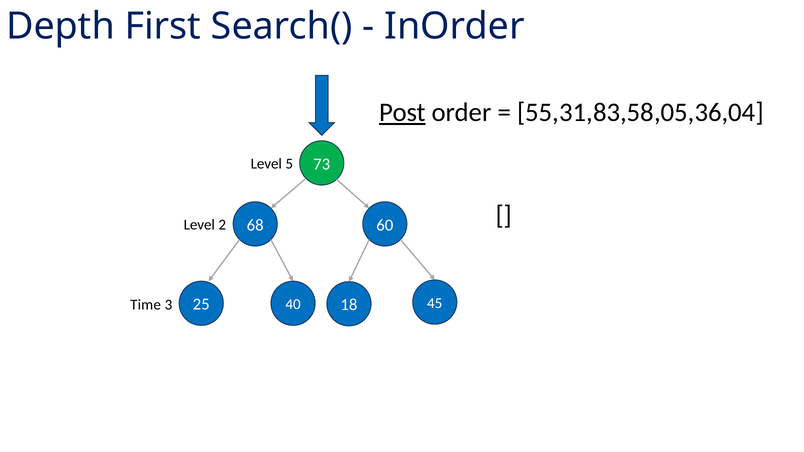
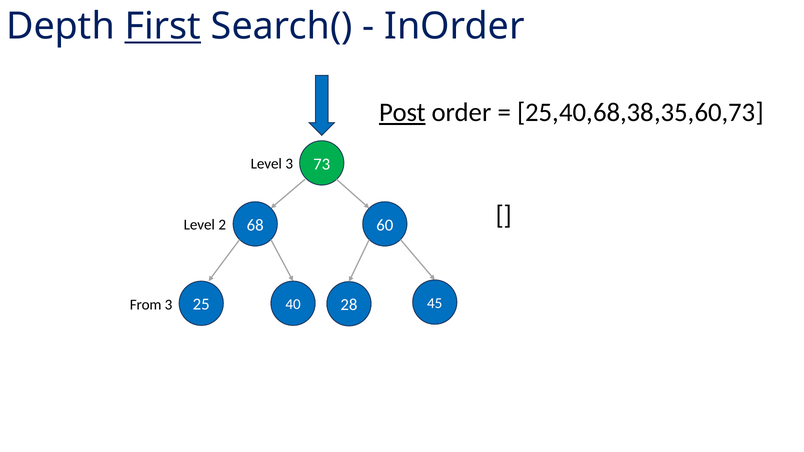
First underline: none -> present (163, 26)
55,31,83,58,05,36,04: 55,31,83,58,05,36,04 -> 25,40,68,38,35,60,73 (640, 113)
Level 5: 5 -> 3 (289, 164)
18: 18 -> 28 (349, 305)
Time: Time -> From (146, 305)
